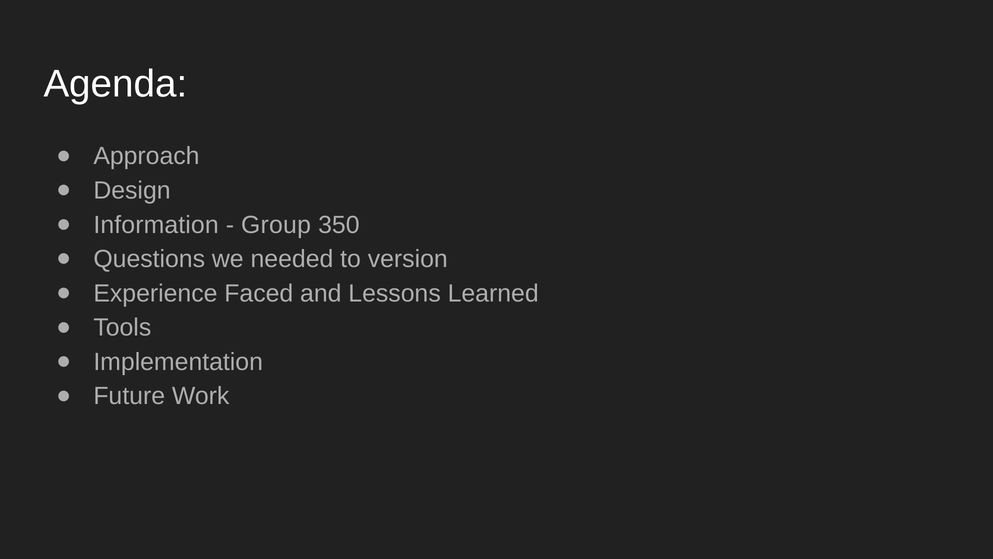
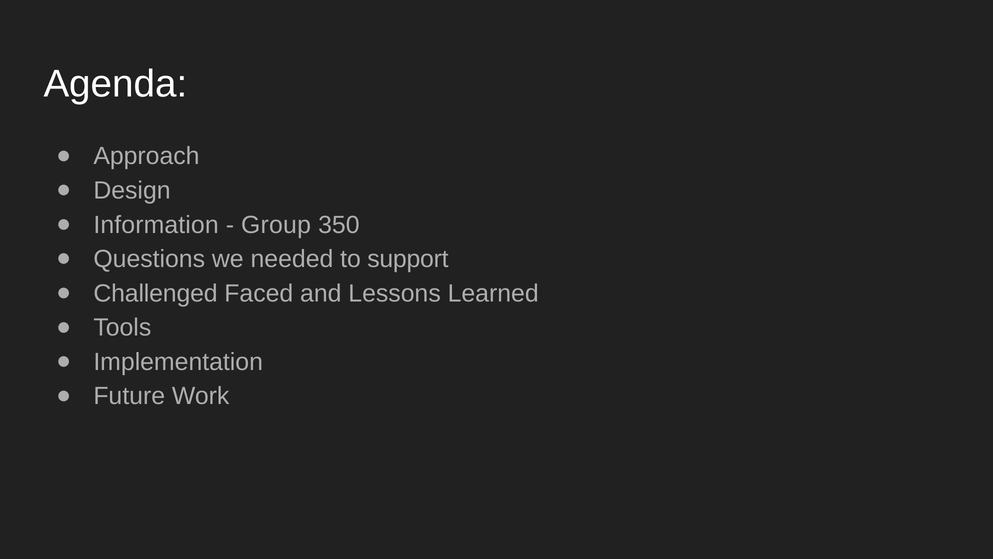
version: version -> support (408, 259)
Experience: Experience -> Challenged (156, 293)
